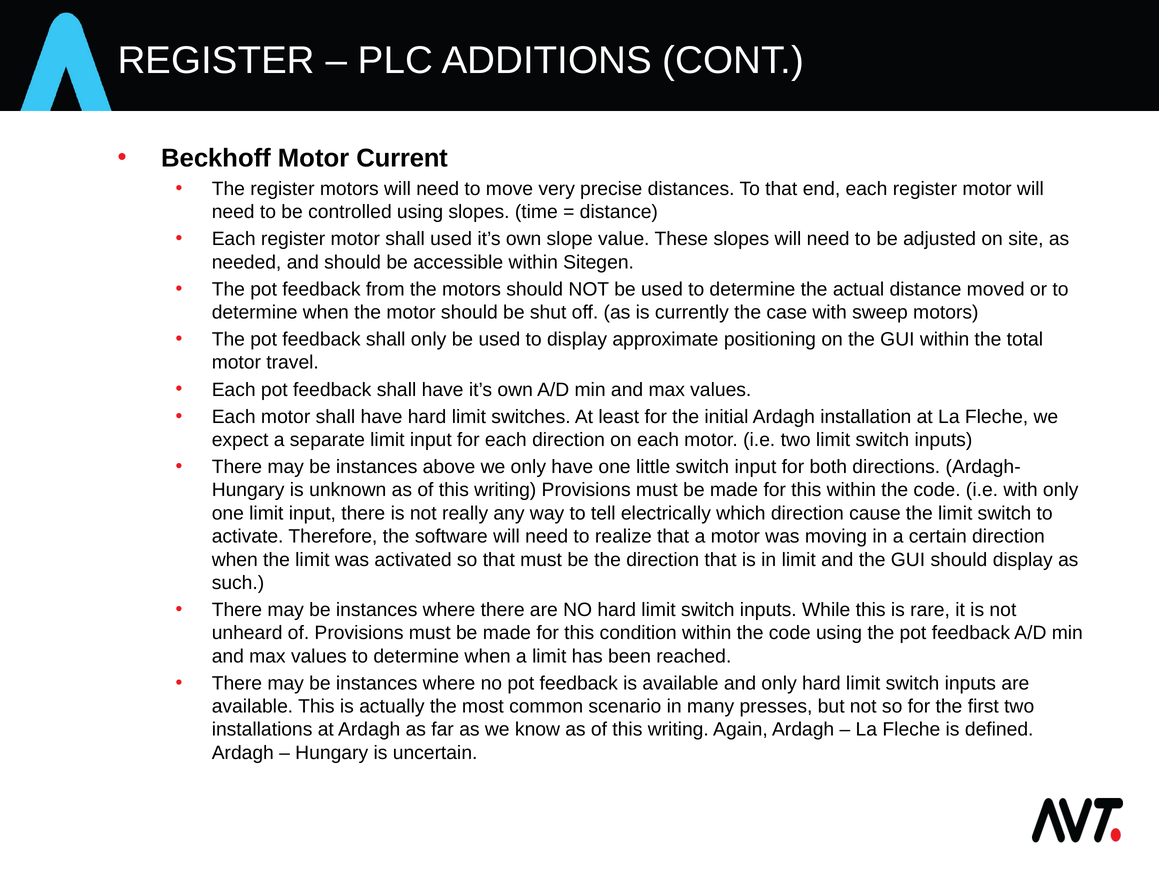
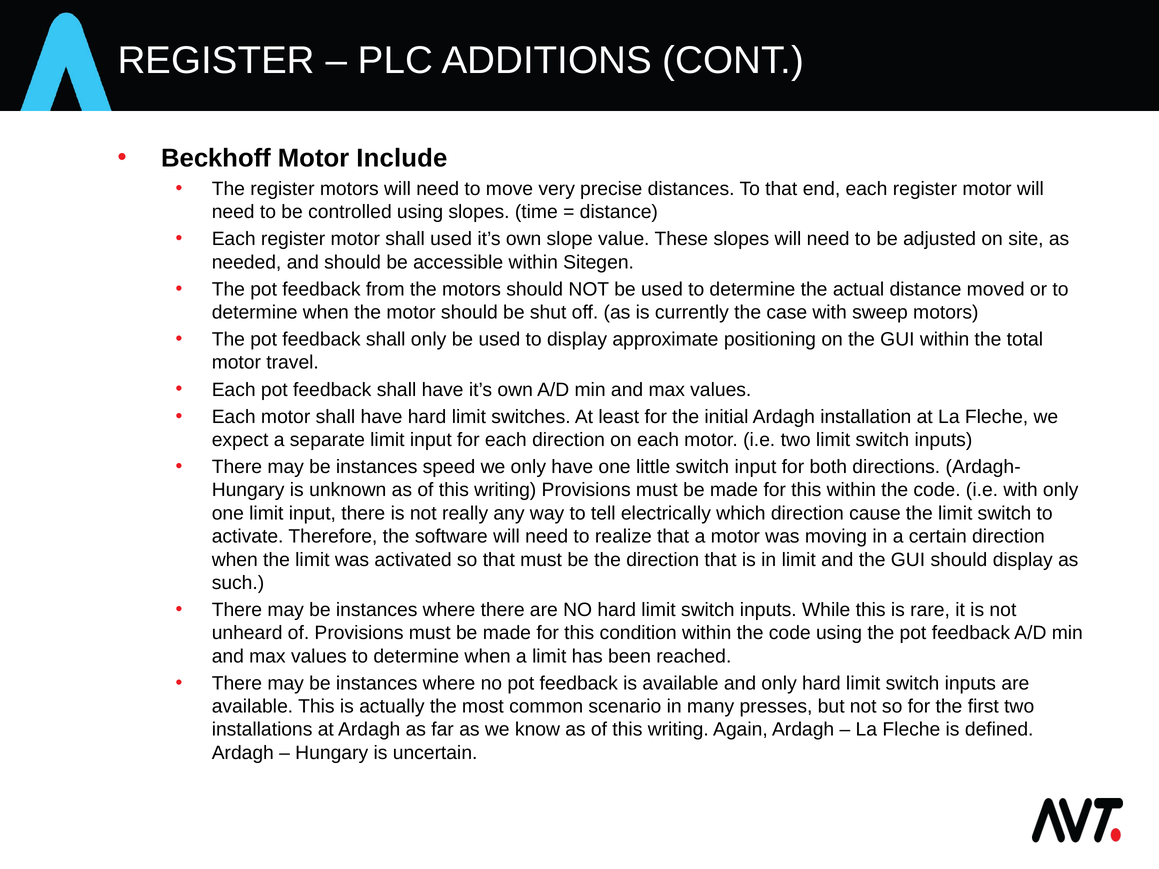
Current: Current -> Include (402, 158)
above: above -> speed (449, 467)
